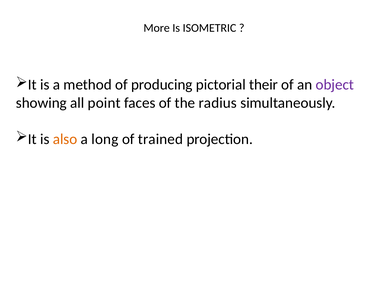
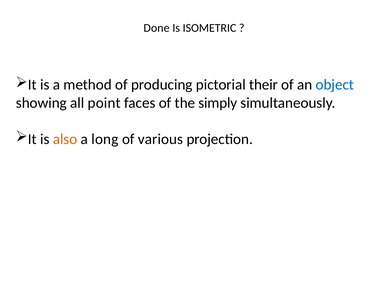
More: More -> Done (157, 28)
object colour: purple -> blue (335, 85)
radius: radius -> simply (218, 103)
trained: trained -> various (160, 139)
